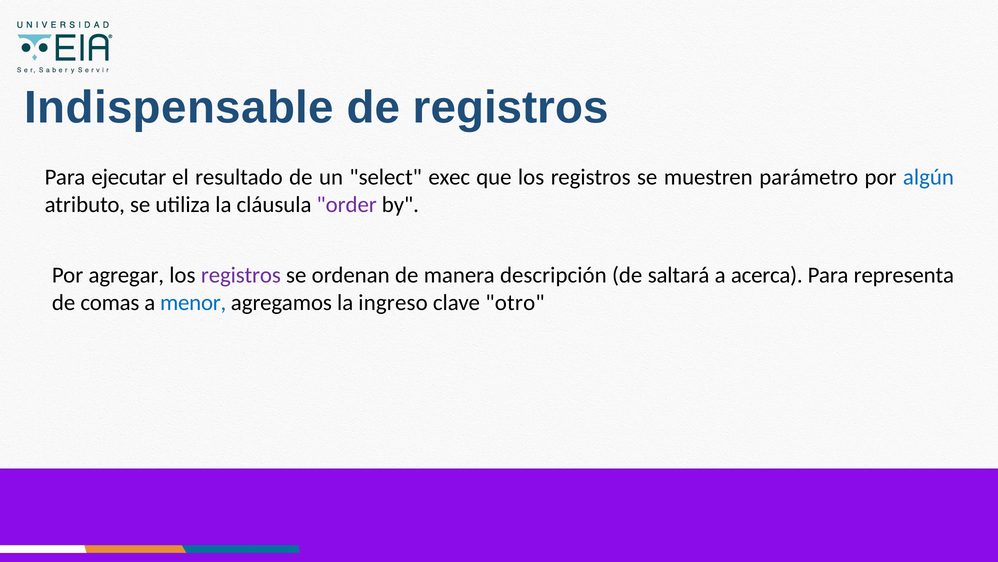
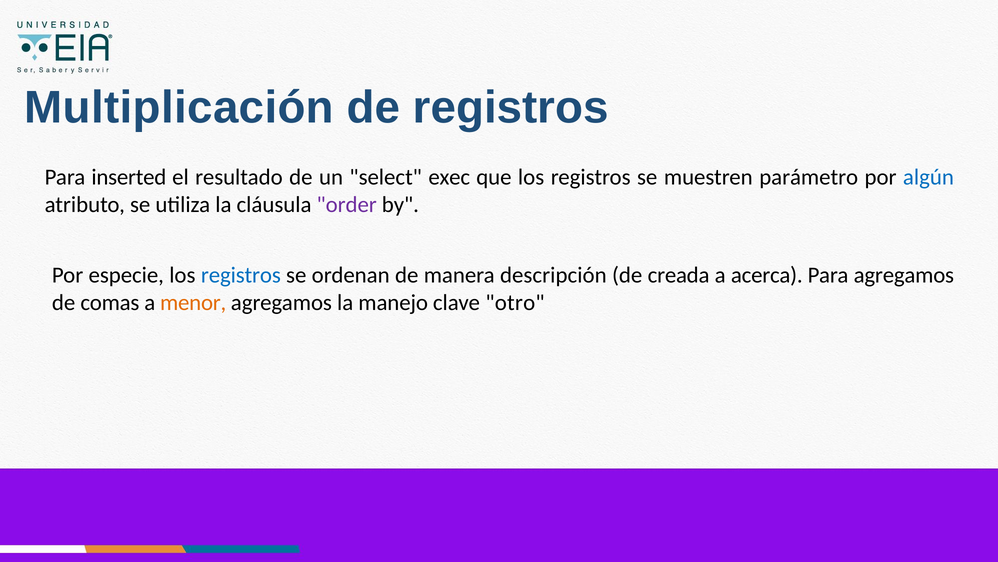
Indispensable: Indispensable -> Multiplicación (179, 108)
ejecutar: ejecutar -> inserted (129, 177)
agregar: agregar -> especie (126, 275)
registros colour: purple -> blue (241, 275)
saltará: saltará -> creada (679, 275)
Para representa: representa -> agregamos (904, 275)
menor colour: blue -> orange (193, 302)
ingreso: ingreso -> manejo (393, 302)
